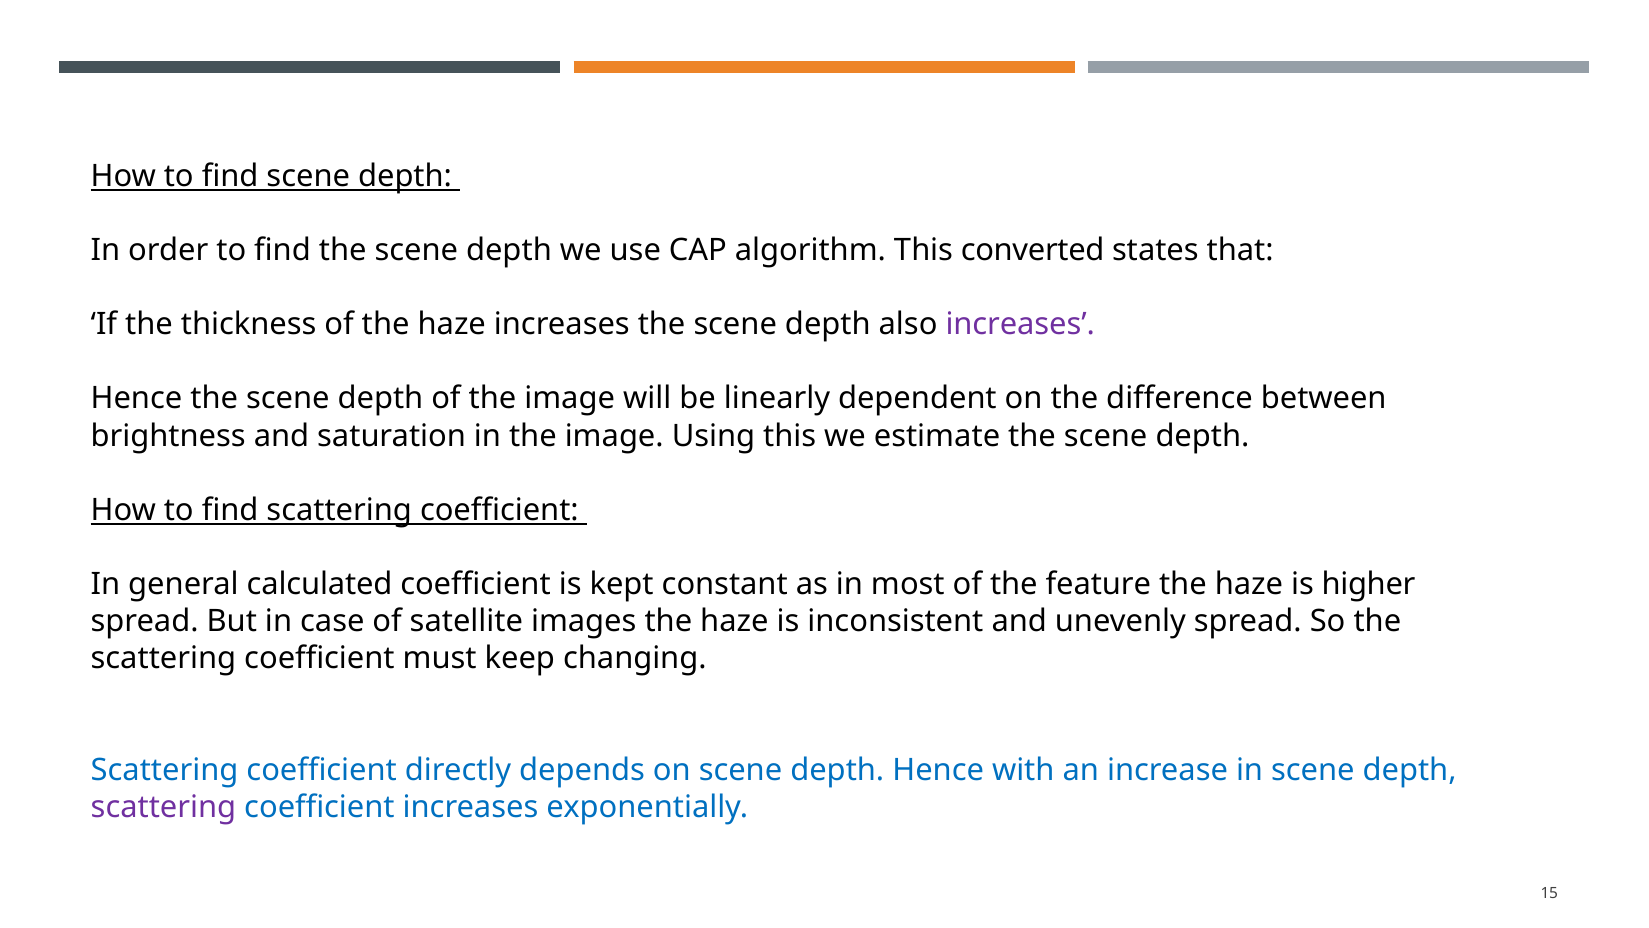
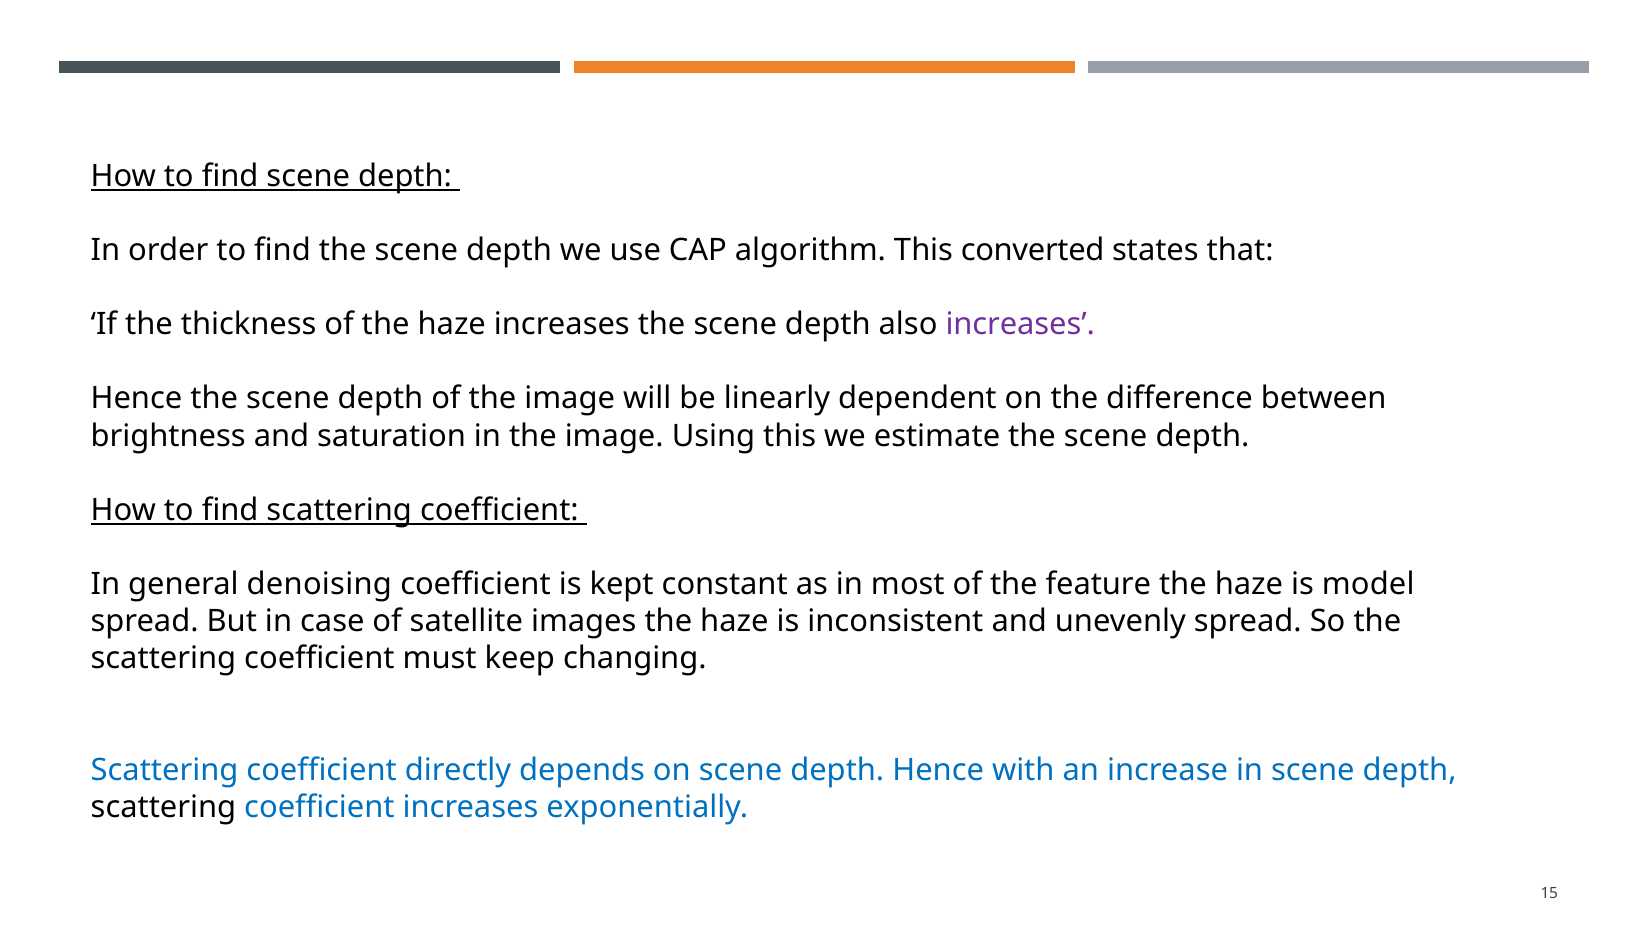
calculated: calculated -> denoising (319, 584)
higher: higher -> model (1368, 584)
scattering colour: purple -> black (163, 807)
